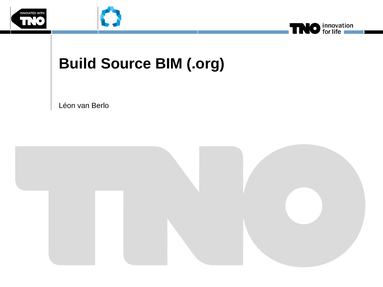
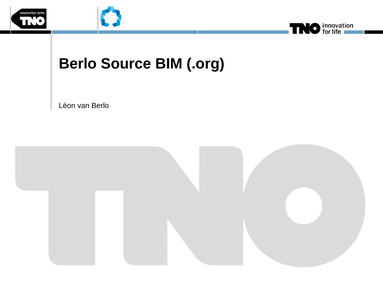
Build: Build -> Berlo (78, 64)
